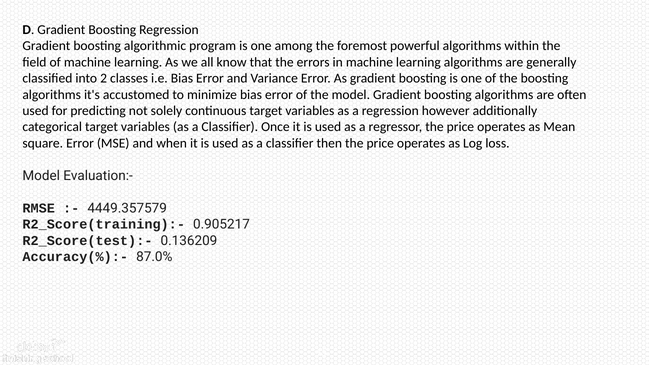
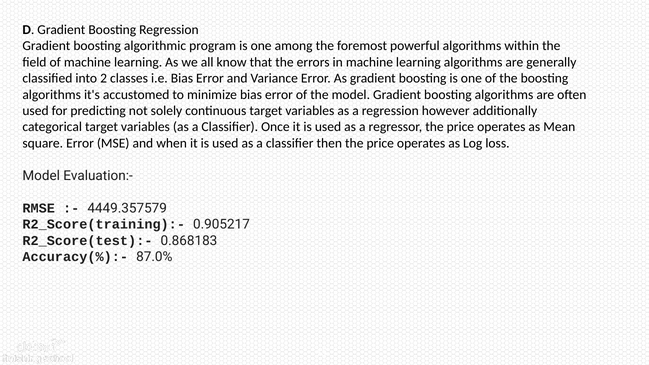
0.136209: 0.136209 -> 0.868183 (189, 241)
